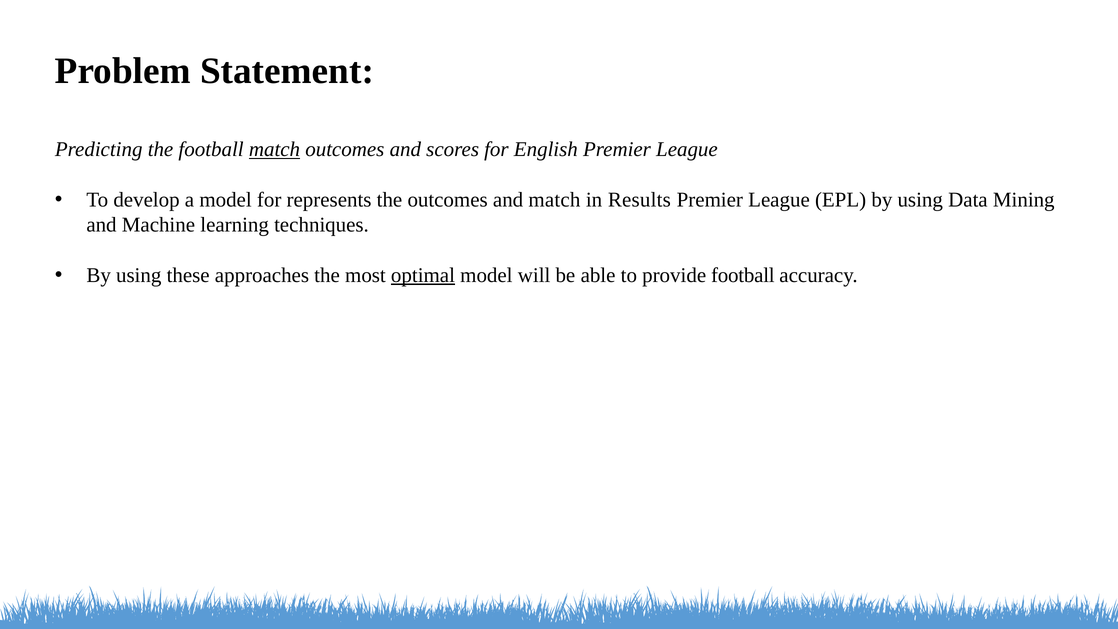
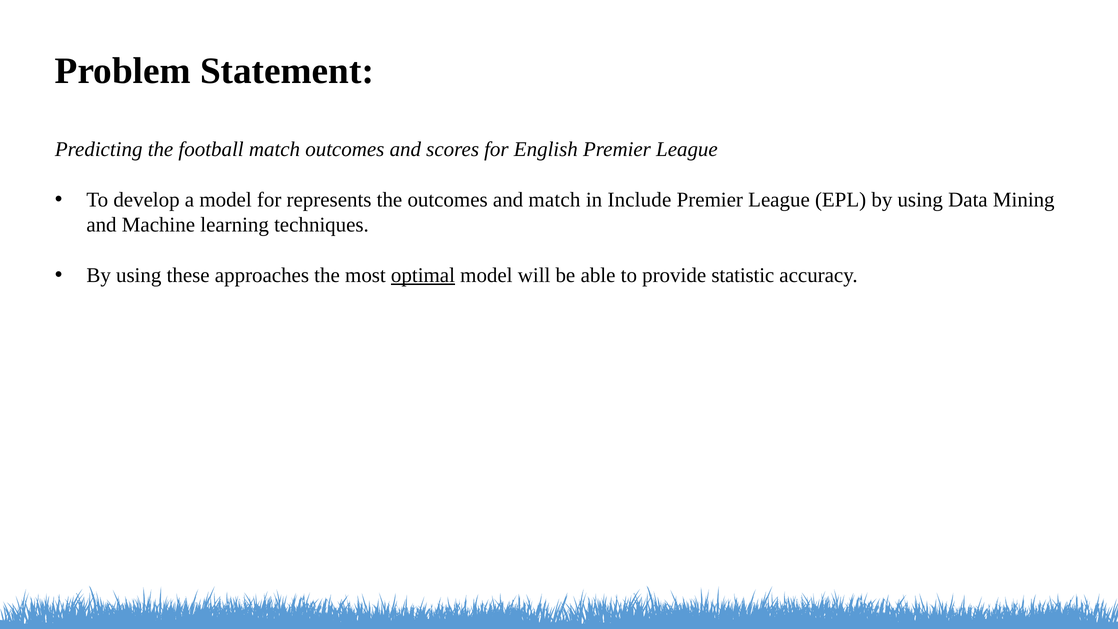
match underline: present -> none (274, 150)
Results: Results -> Include (639, 200)
provide football: football -> statistic (743, 275)
